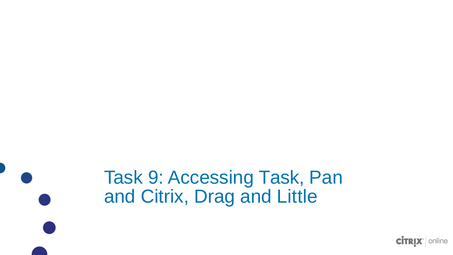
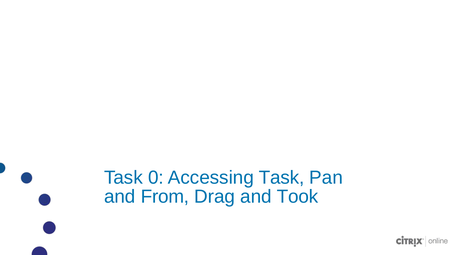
9: 9 -> 0 (156, 177)
Citrix: Citrix -> From (165, 197)
Little: Little -> Took (297, 197)
